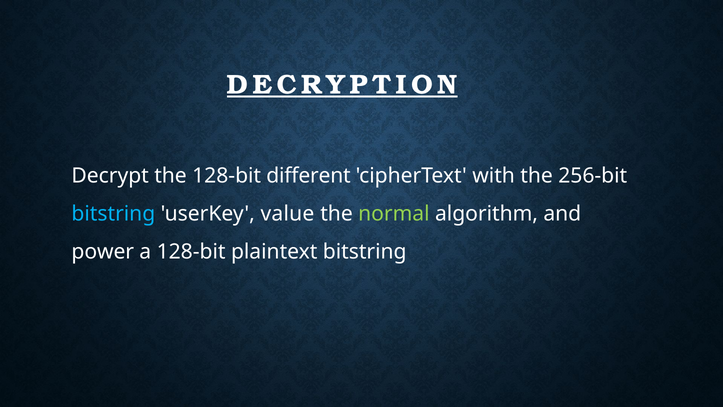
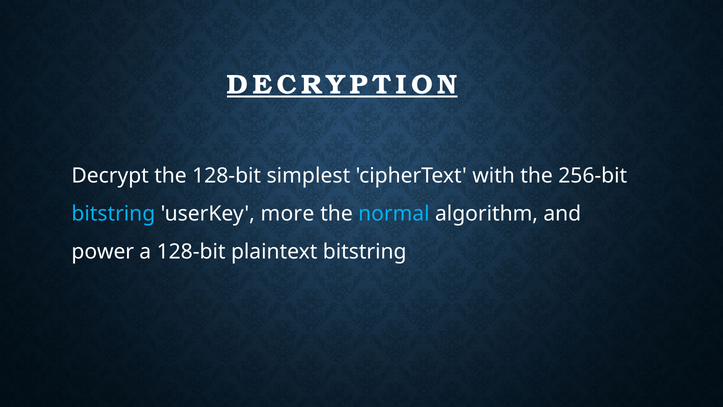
different: different -> simplest (308, 176)
value: value -> more (287, 214)
normal colour: light green -> light blue (394, 214)
